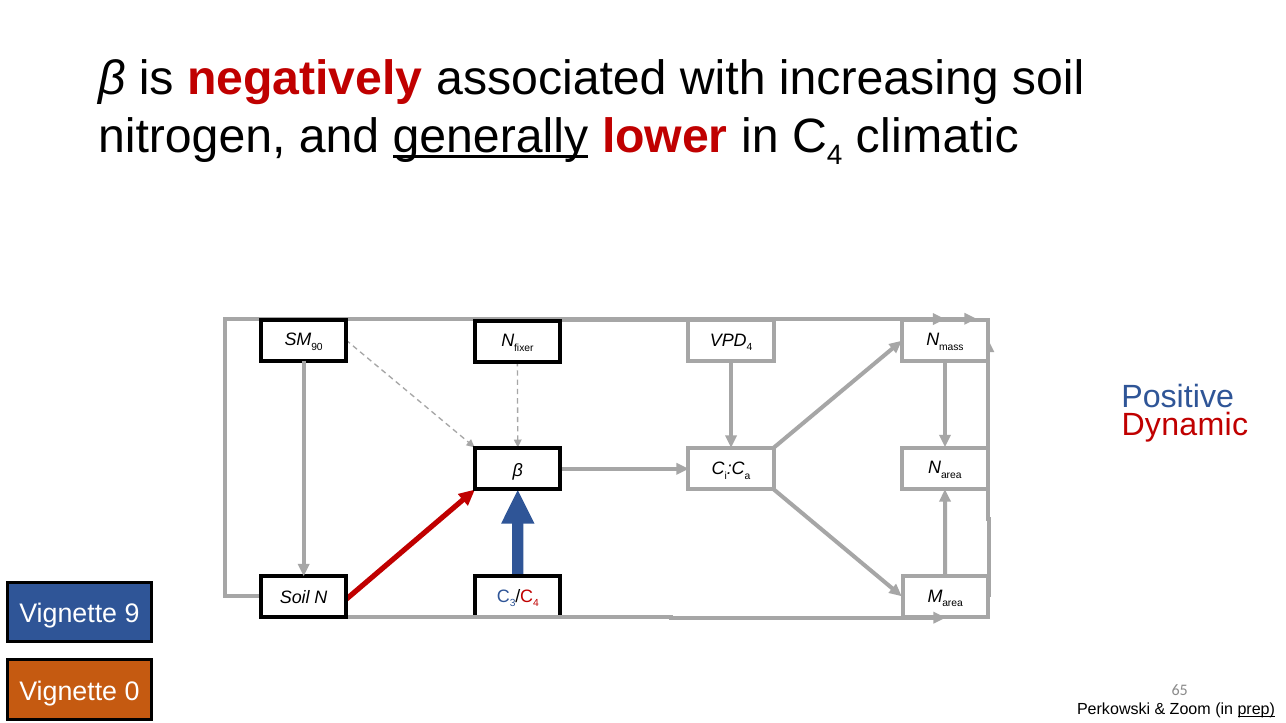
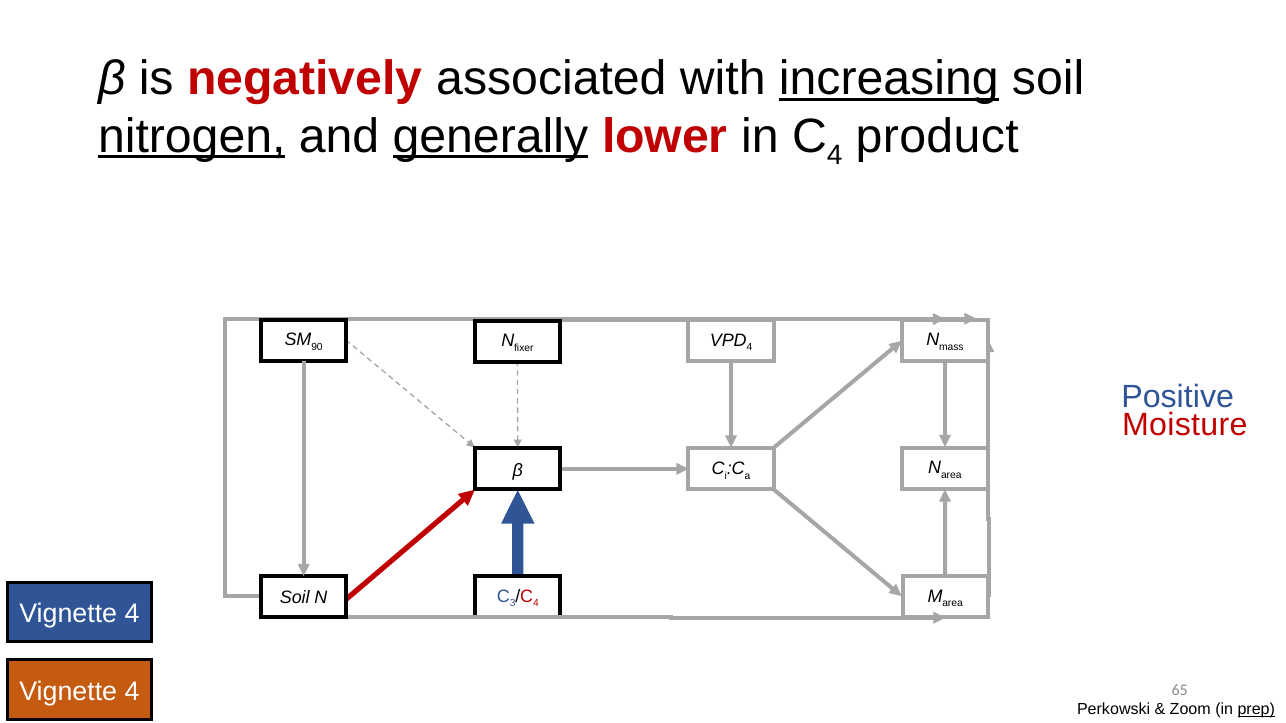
increasing underline: none -> present (889, 78)
nitrogen underline: none -> present (192, 136)
climatic: climatic -> product (937, 136)
Dynamic: Dynamic -> Moisture (1185, 425)
9: 9 -> 4 (132, 614)
0: 0 -> 4 (132, 692)
